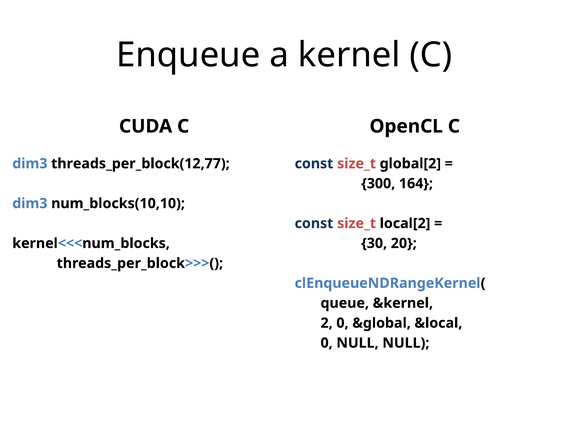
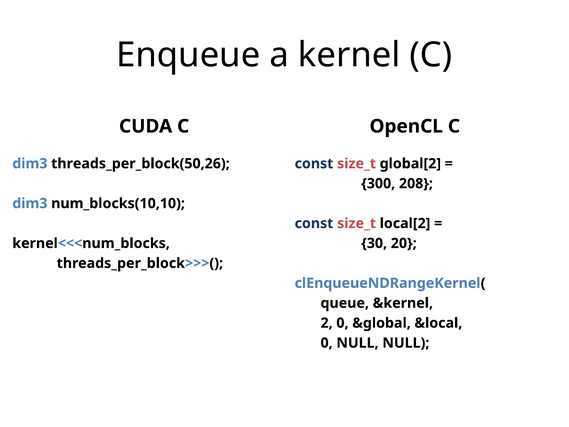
threads_per_block(12,77: threads_per_block(12,77 -> threads_per_block(50,26 (140, 164)
164: 164 -> 208 (416, 183)
